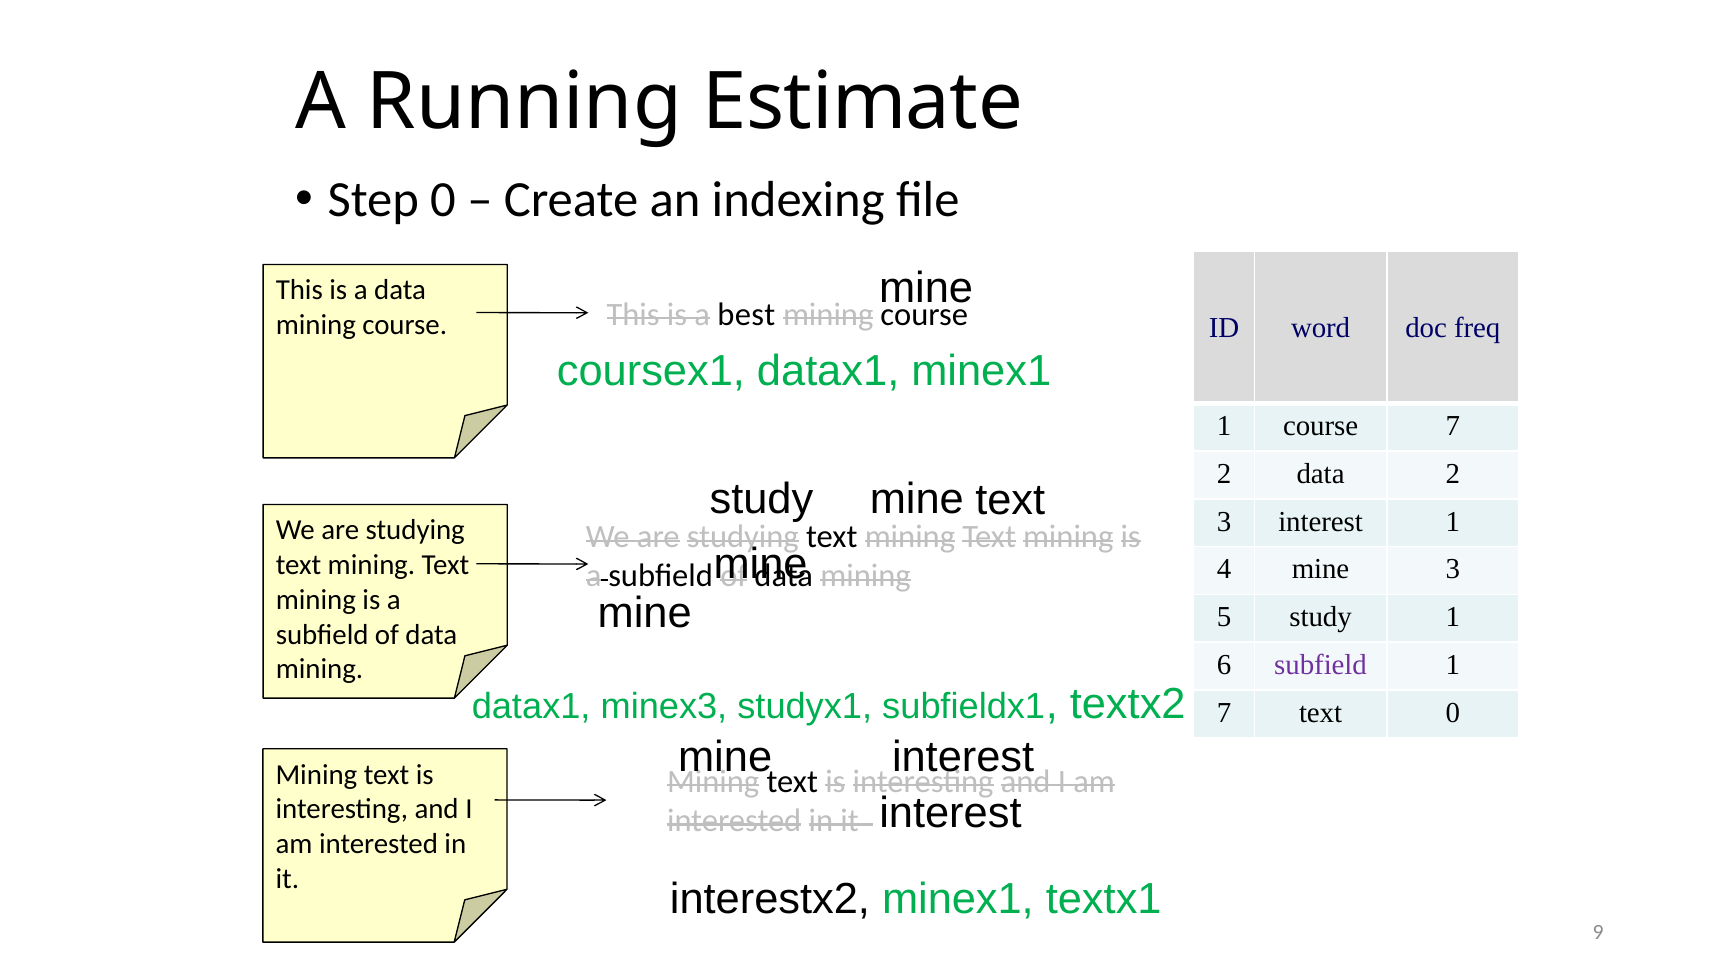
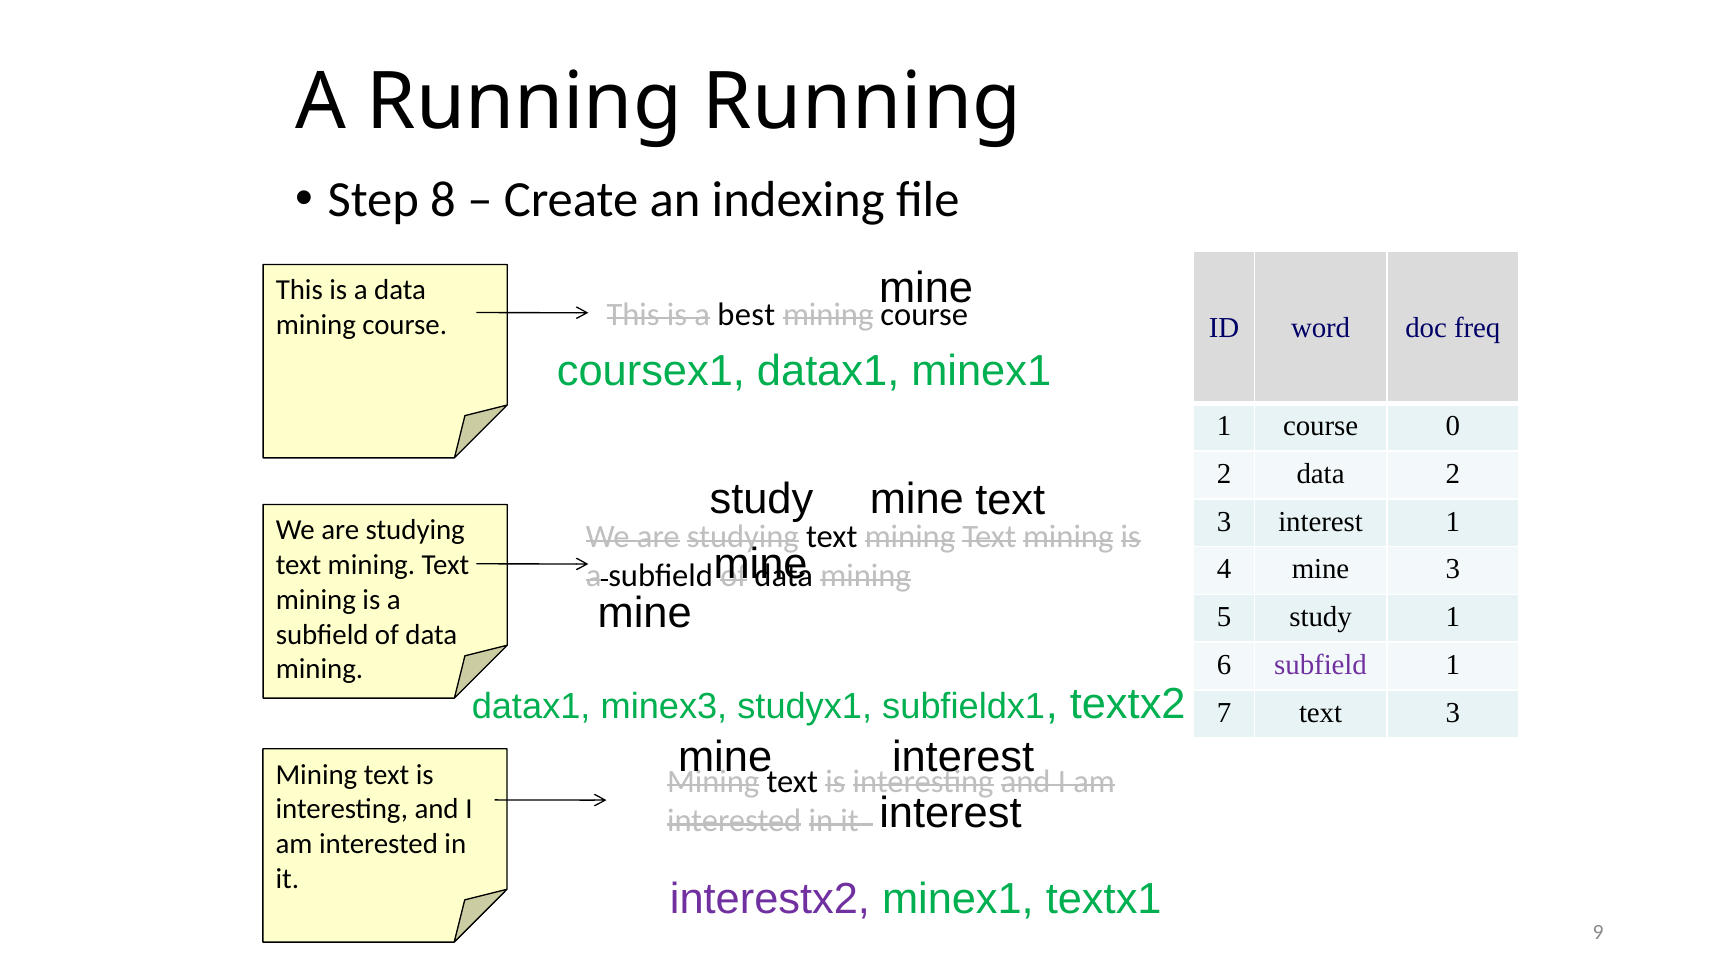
Running Estimate: Estimate -> Running (862, 103)
Step 0: 0 -> 8 (443, 199)
course 7: 7 -> 0 (1453, 426)
text 0: 0 -> 3 (1453, 712)
interestx2 colour: black -> purple (770, 899)
